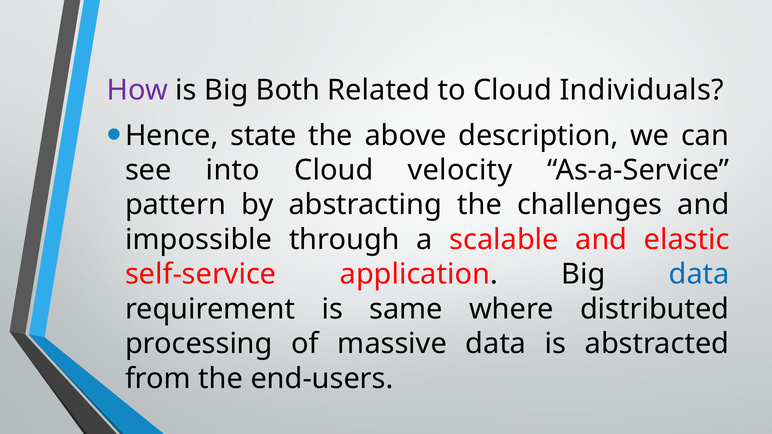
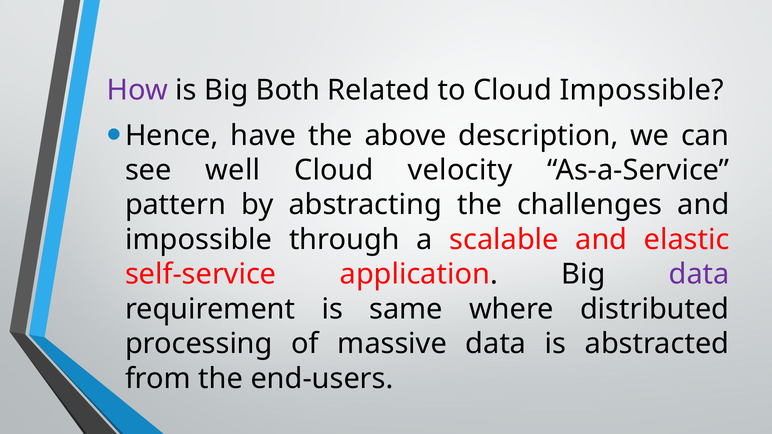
Cloud Individuals: Individuals -> Impossible (642, 90)
state: state -> have (263, 136)
into: into -> well (233, 170)
data colour: blue -> purple (699, 275)
